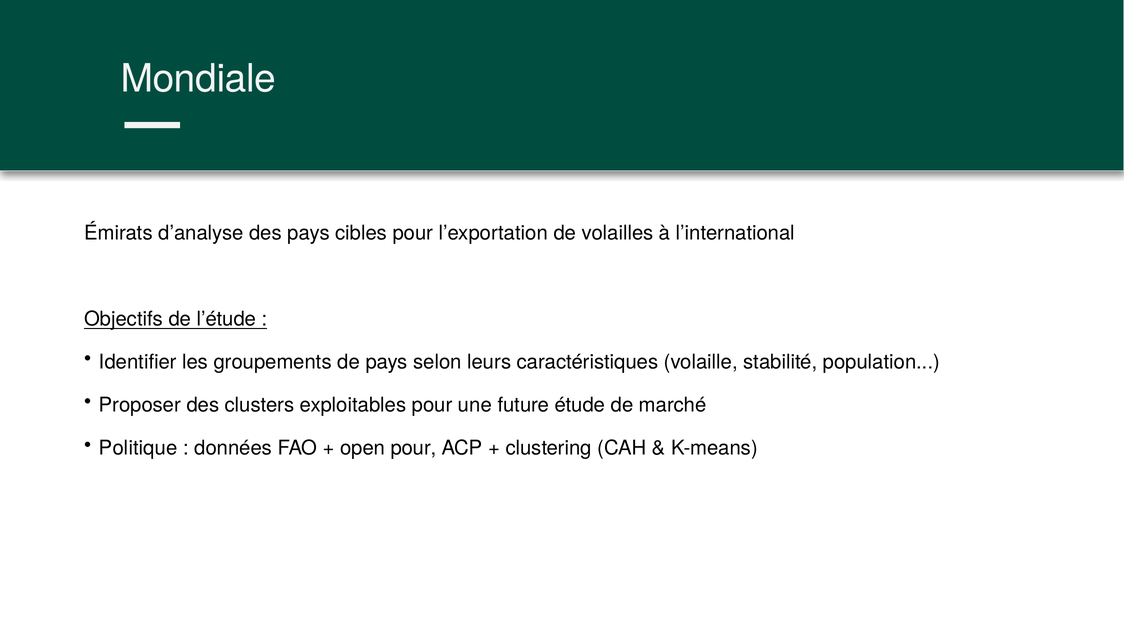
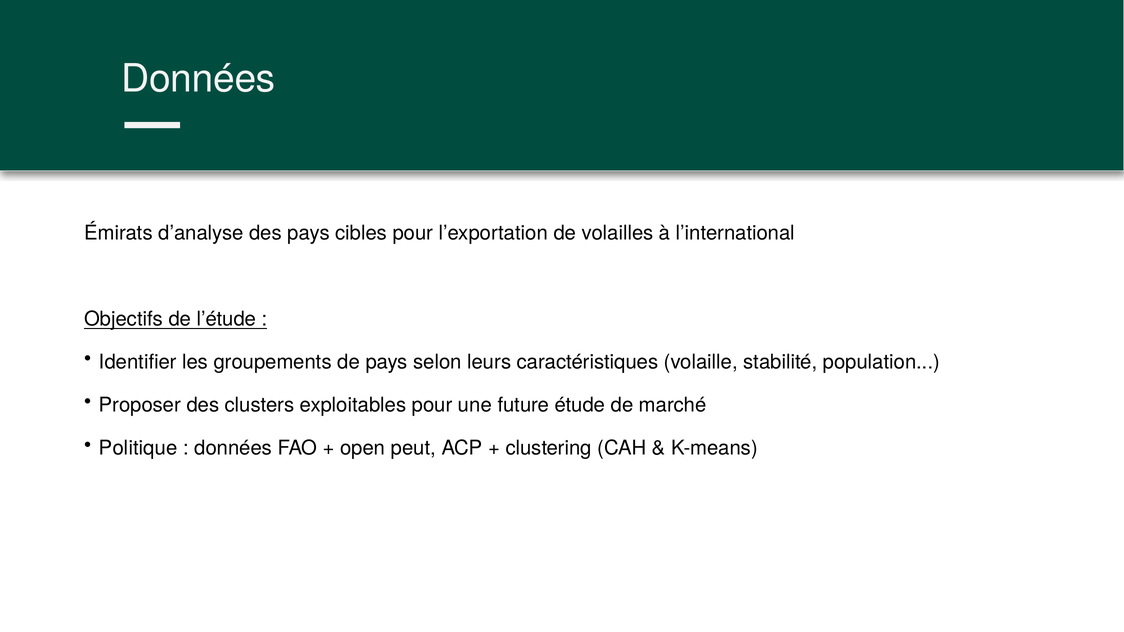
Mondiale: Mondiale -> Données (198, 79)
open pour: pour -> peut (413, 448)
